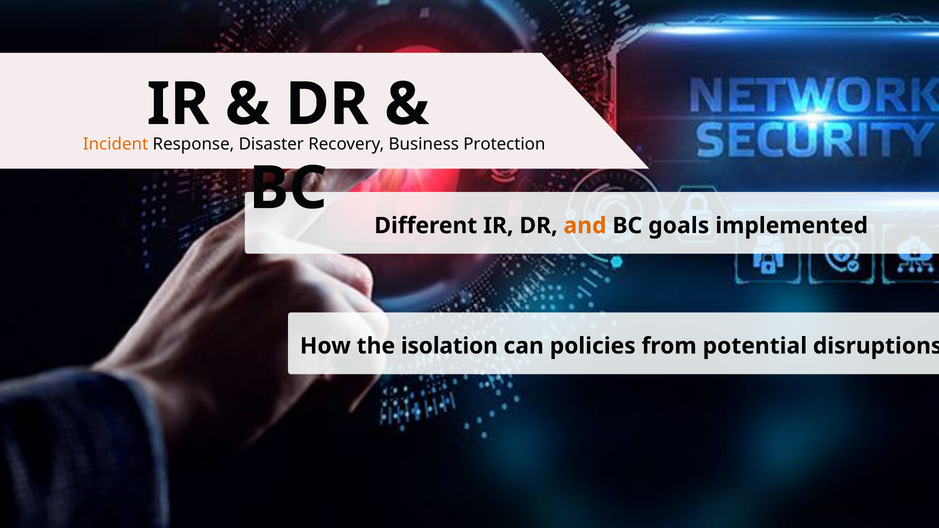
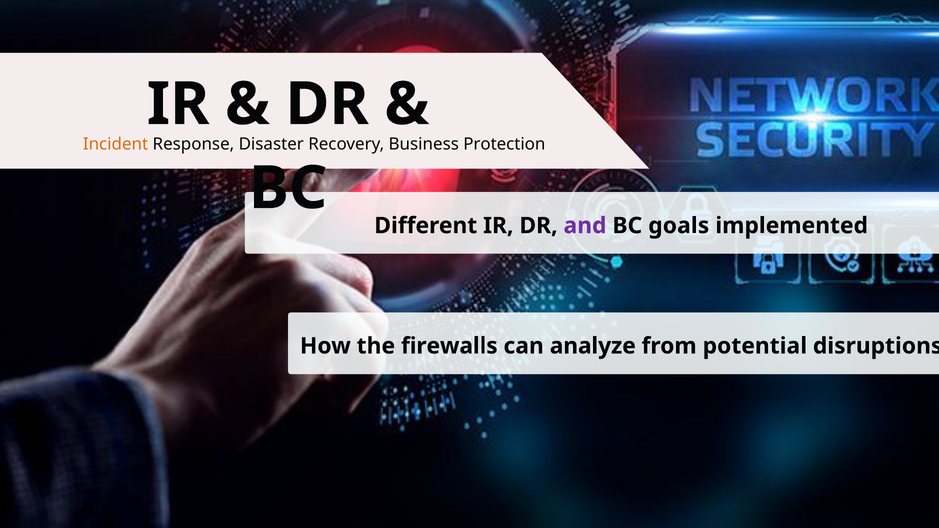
and colour: orange -> purple (585, 226)
isolation: isolation -> firewalls (449, 346)
policies: policies -> analyze (593, 346)
